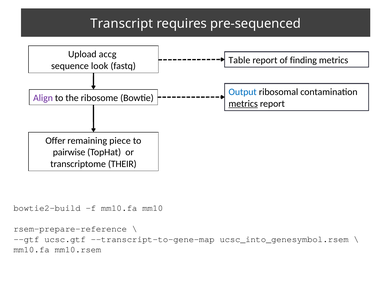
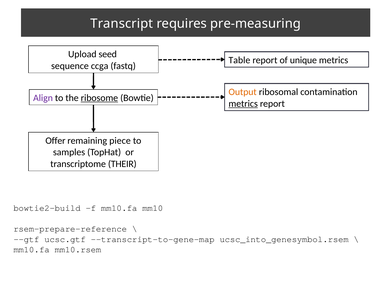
pre-sequenced: pre-sequenced -> pre-measuring (255, 24)
accg: accg -> seed (108, 54)
finding: finding -> unique (303, 60)
look: look -> ccga (100, 66)
Output colour: blue -> orange (243, 92)
ribosome underline: none -> present (99, 98)
pairwise: pairwise -> samples (69, 152)
